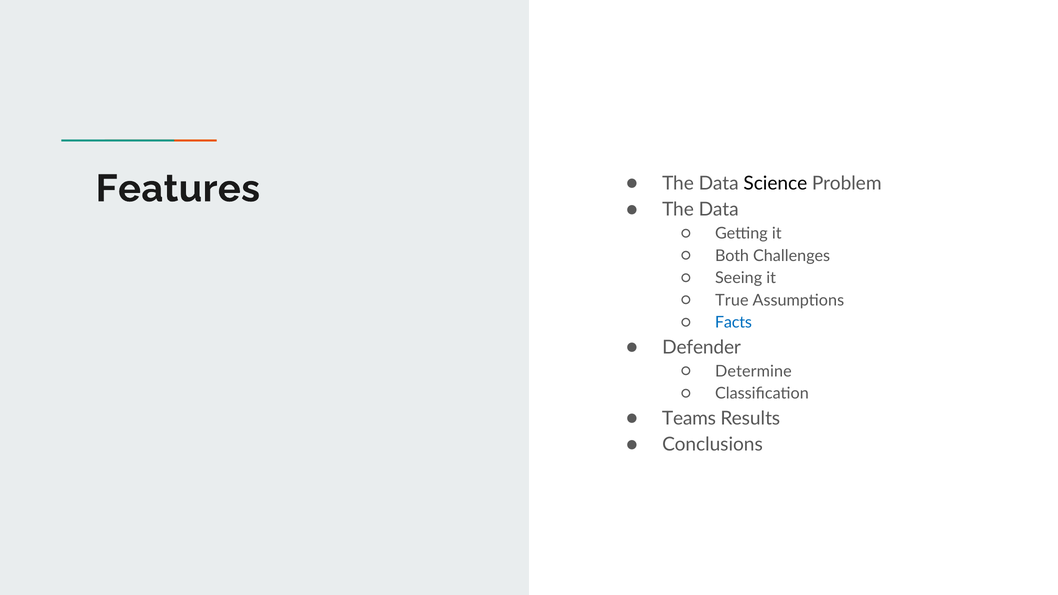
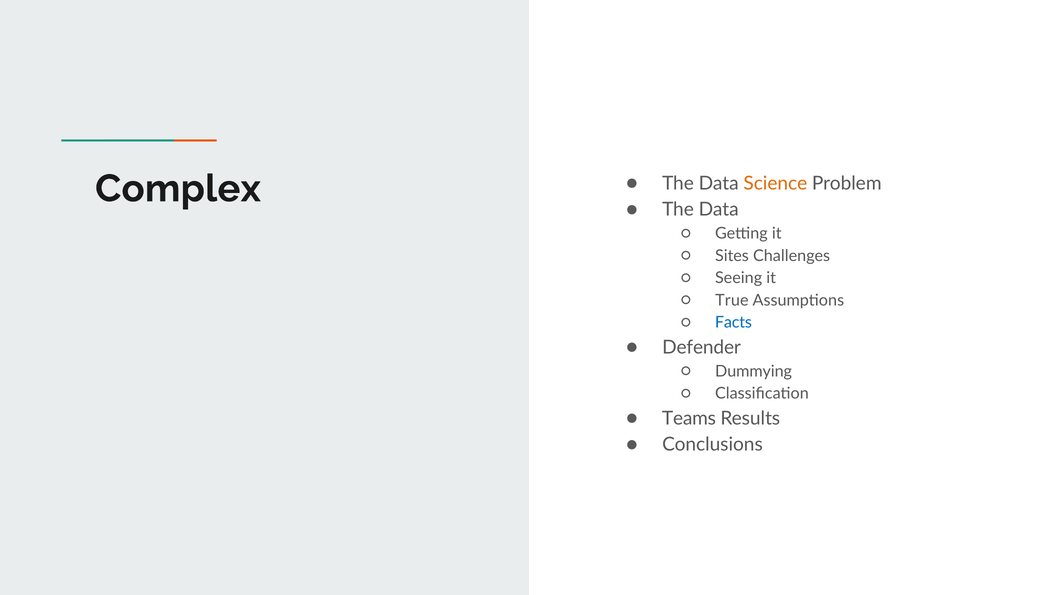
Features: Features -> Complex (178, 189)
Science colour: black -> orange (775, 183)
Both: Both -> Sites (732, 256)
Determine: Determine -> Dummying (754, 371)
